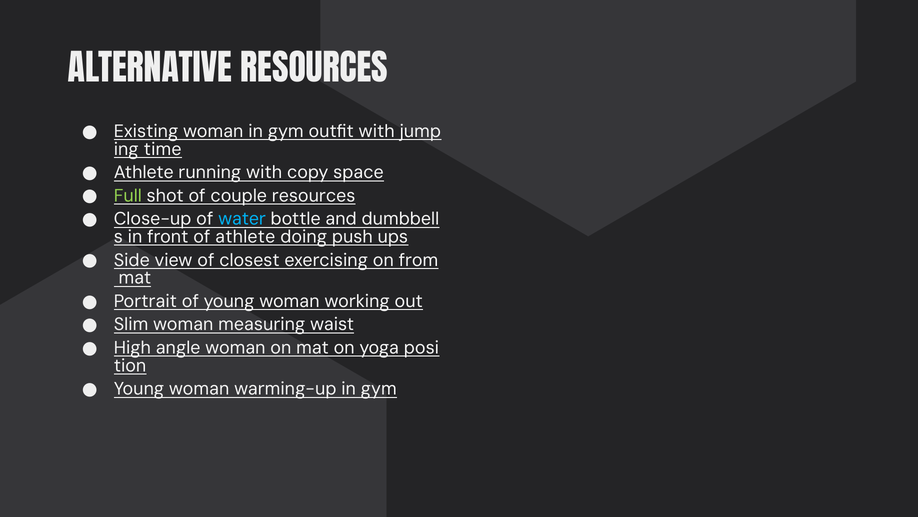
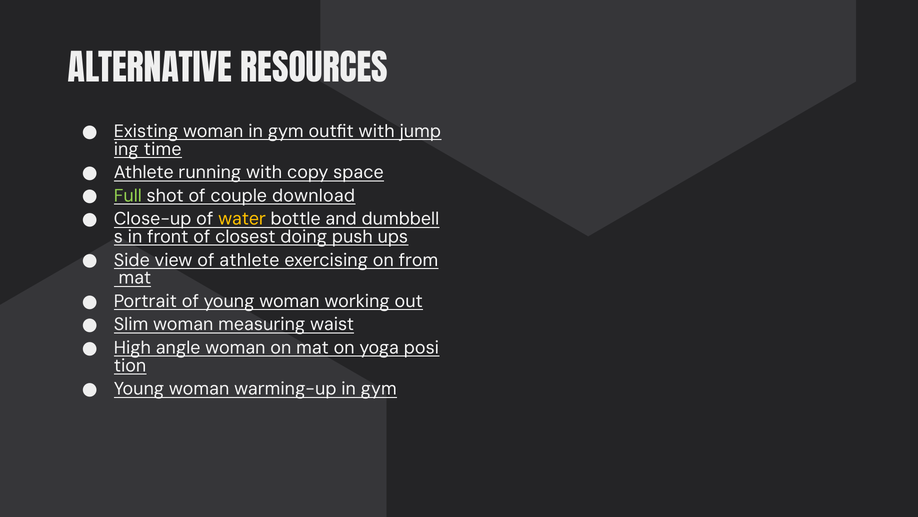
couple resources: resources -> download (314, 196)
water colour: light blue -> yellow (242, 219)
of athlete: athlete -> closest (245, 237)
of closest: closest -> athlete (249, 260)
